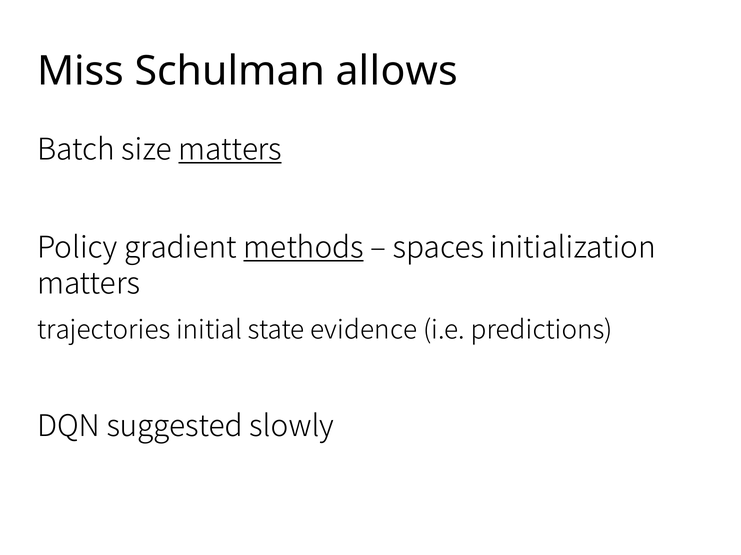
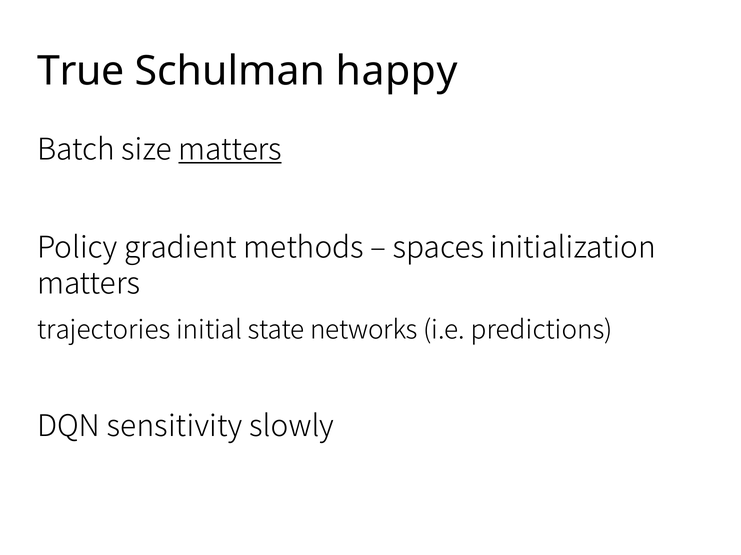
Miss: Miss -> True (81, 71)
allows: allows -> happy (397, 71)
methods underline: present -> none (304, 248)
evidence: evidence -> networks (364, 331)
suggested: suggested -> sensitivity (175, 427)
